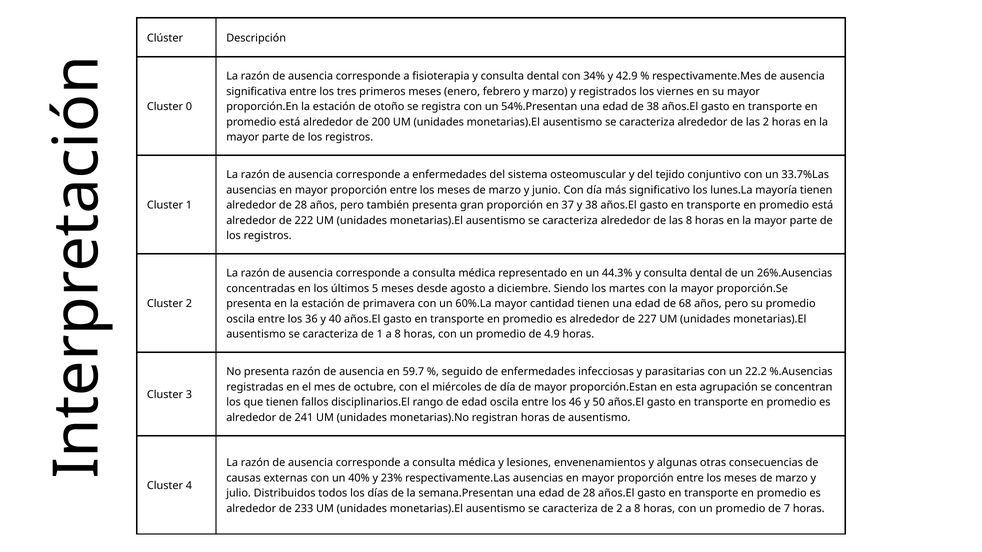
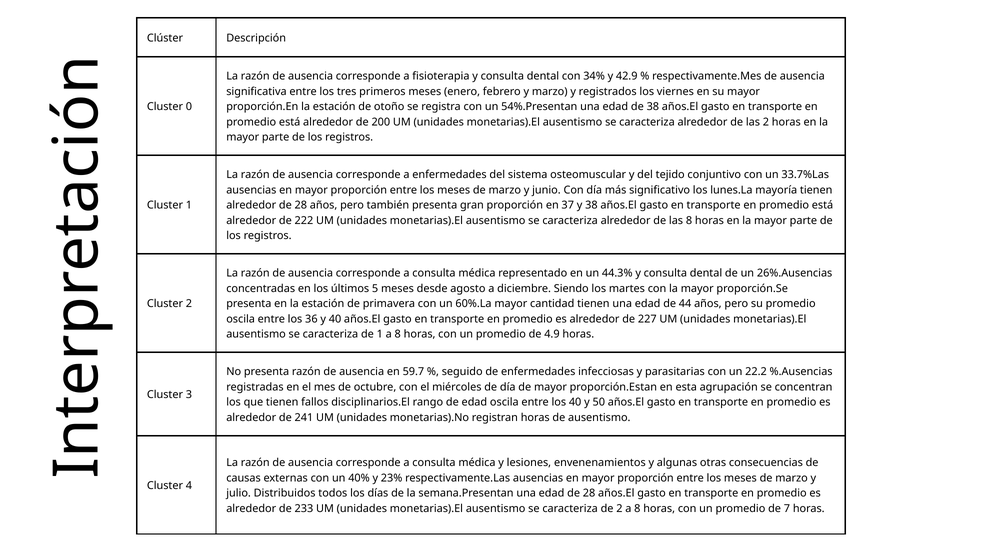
68: 68 -> 44 (685, 304)
los 46: 46 -> 40 (575, 403)
